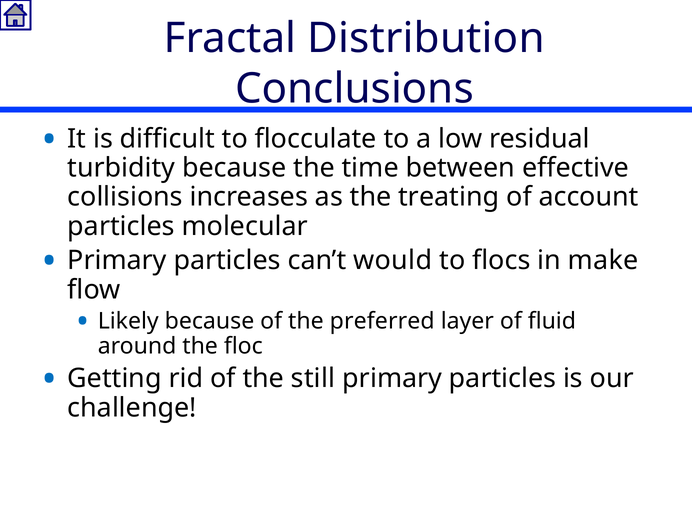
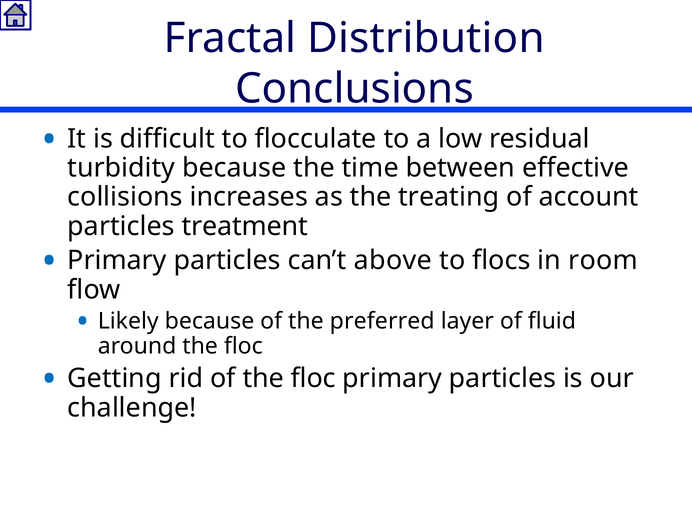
molecular: molecular -> treatment (245, 226)
would: would -> above (393, 261)
make: make -> room (603, 261)
of the still: still -> floc (313, 379)
